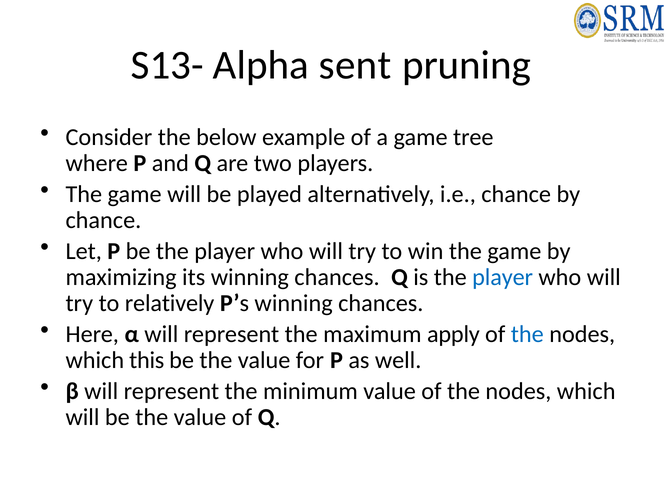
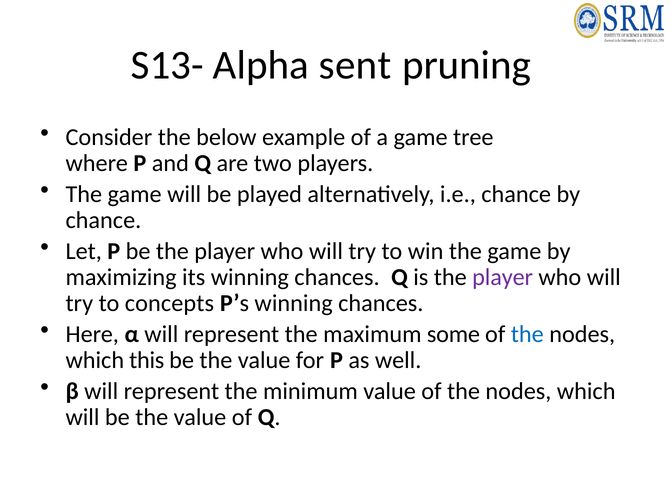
player colour: blue -> purple (503, 277)
relatively: relatively -> concepts (169, 303)
apply: apply -> some (453, 334)
